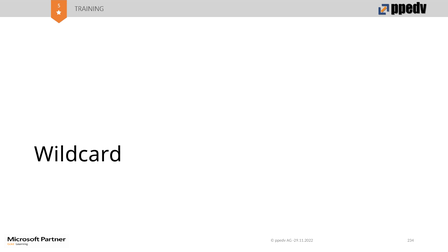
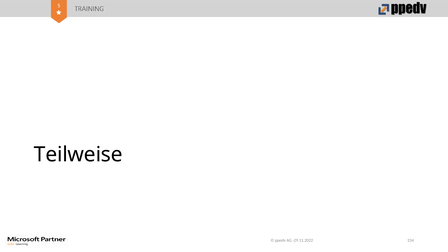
Wildcard: Wildcard -> Teilweise (78, 154)
